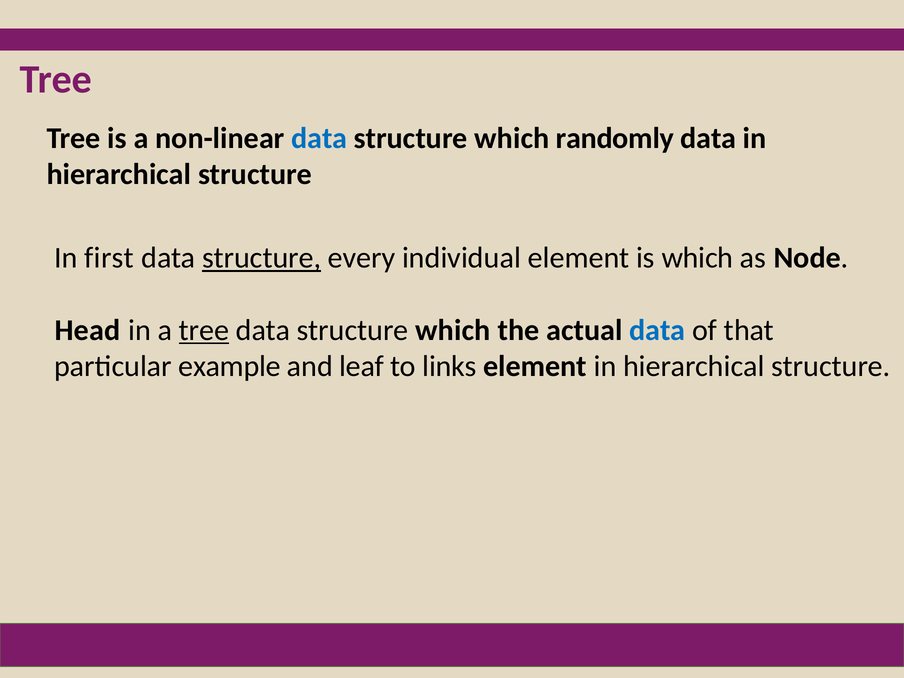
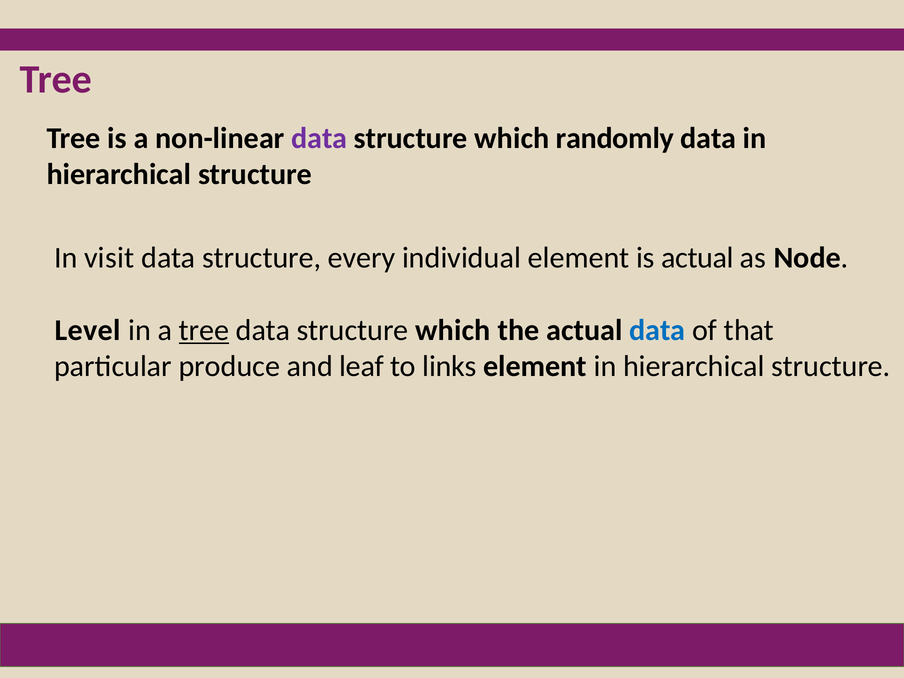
data colour: blue -> purple (319, 138)
first: first -> visit (109, 258)
structure underline: present -> none (262, 258)
is which: which -> actual (697, 258)
Head: Head -> Level (88, 330)
example: example -> produce (229, 366)
